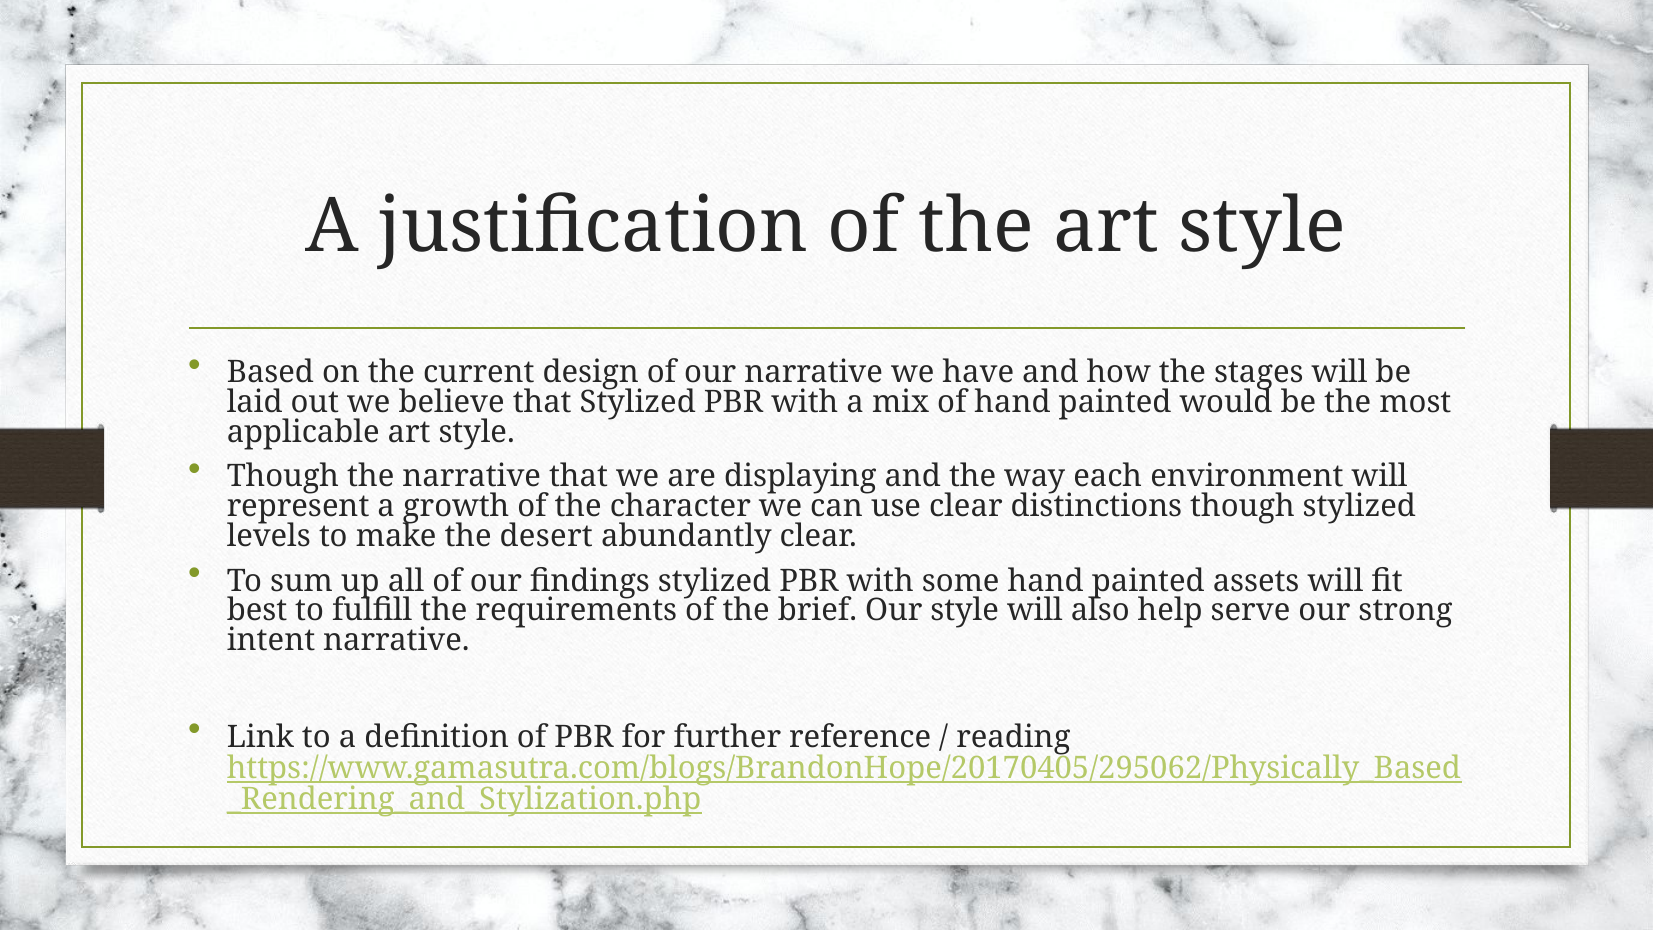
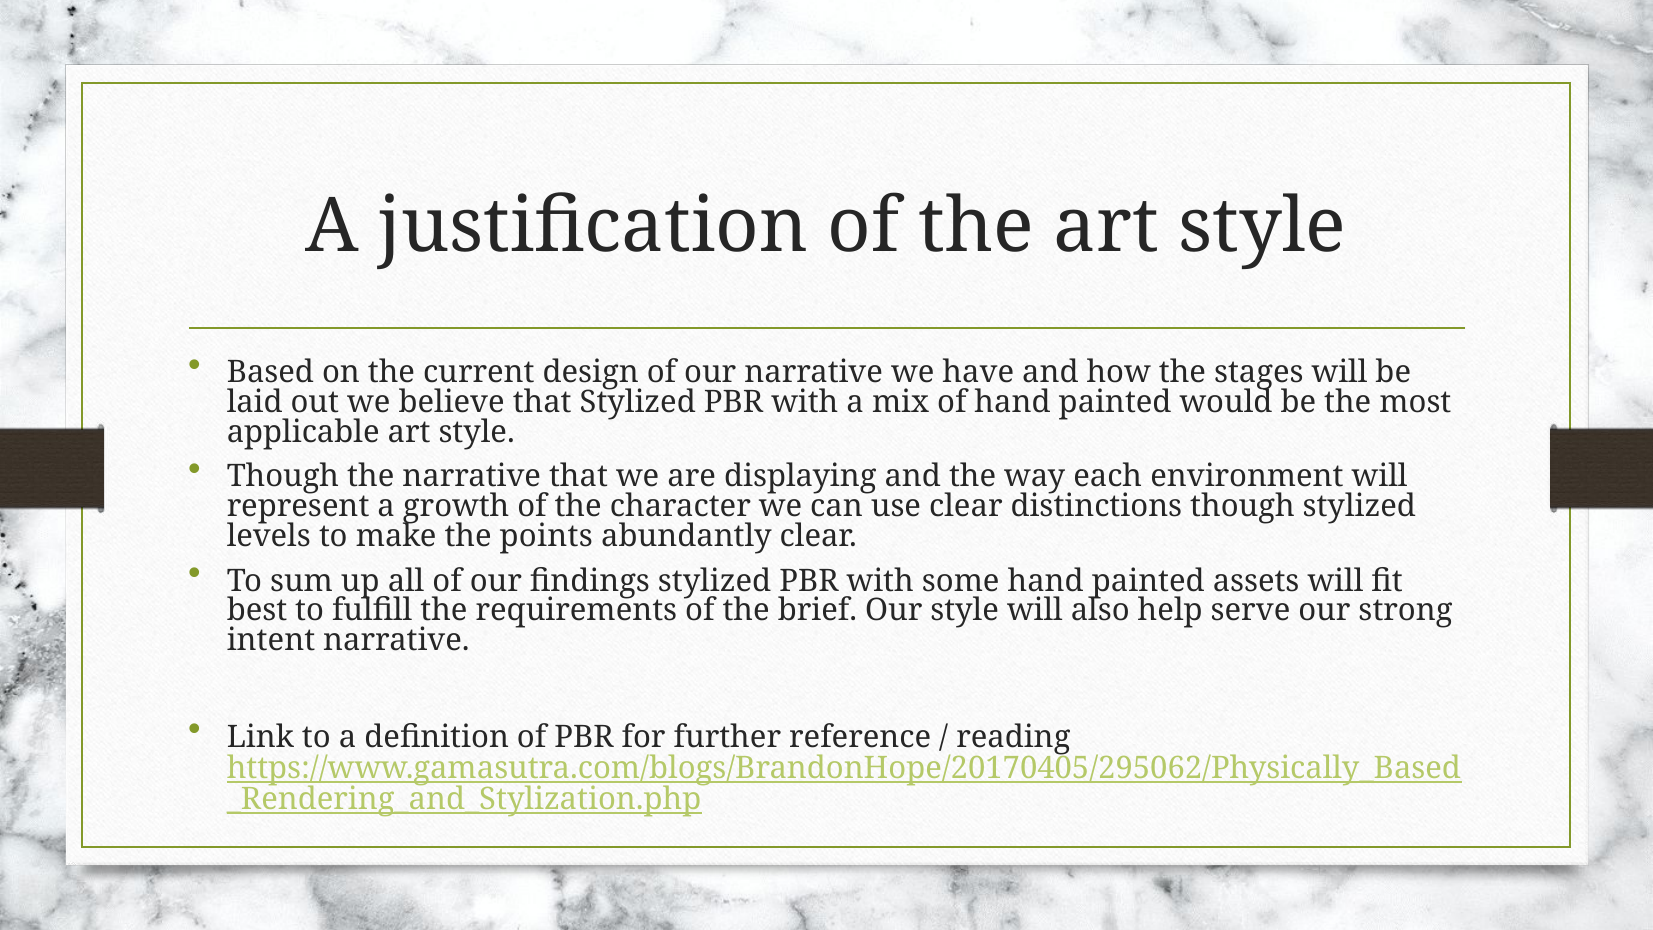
desert: desert -> points (546, 536)
